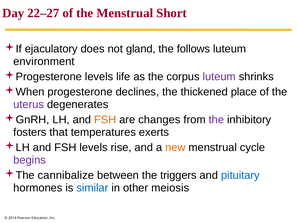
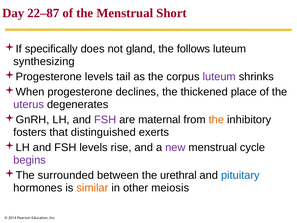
22–27: 22–27 -> 22–87 (43, 13)
ejaculatory: ejaculatory -> specifically (51, 49)
environment: environment -> synthesizing (44, 61)
life: life -> tail (123, 77)
FSH colour: orange -> purple (105, 119)
changes: changes -> maternal (159, 119)
the colour: purple -> orange (216, 119)
temperatures: temperatures -> distinguished (103, 132)
new colour: orange -> purple (175, 147)
cannibalize: cannibalize -> surrounded (66, 175)
triggers: triggers -> urethral (178, 175)
similar colour: blue -> orange (92, 188)
